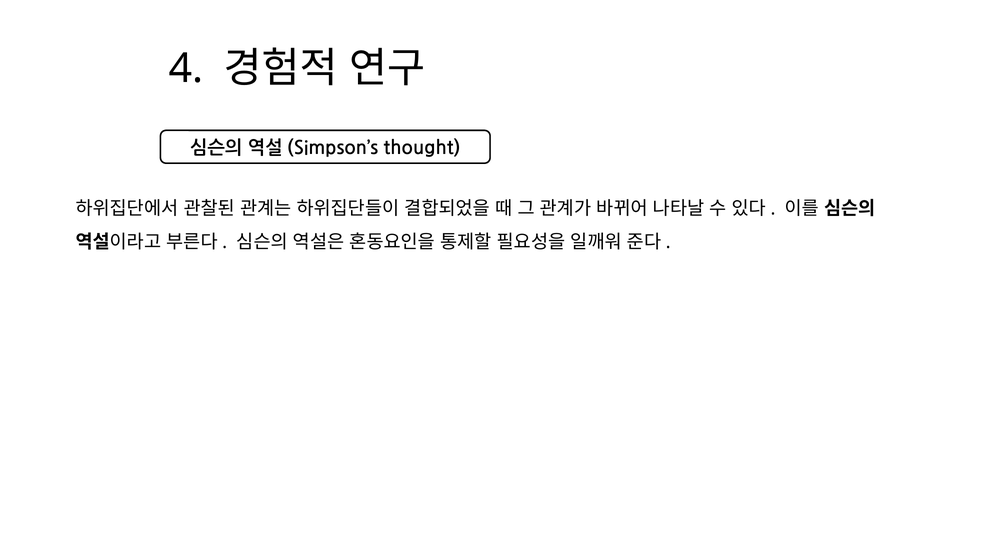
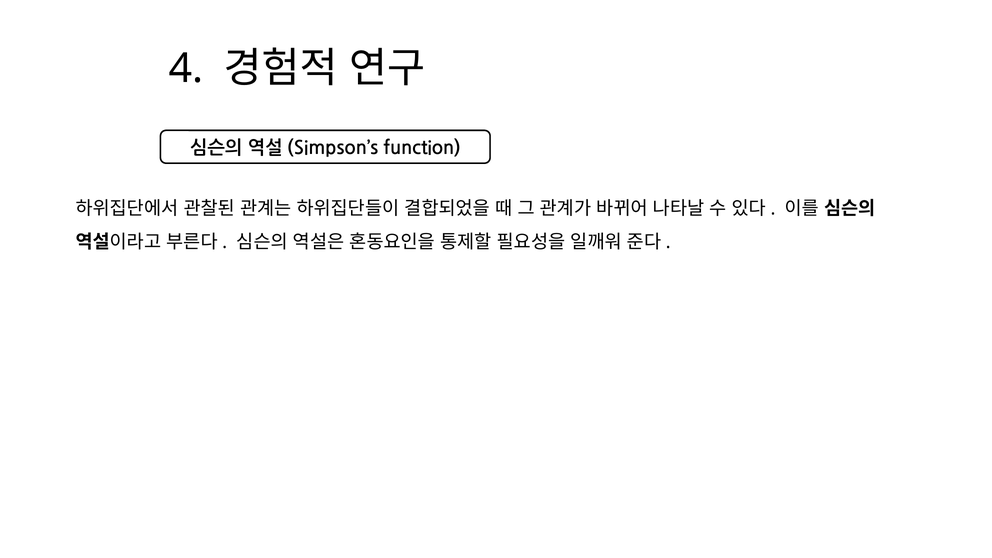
thought: thought -> function (422, 148)
